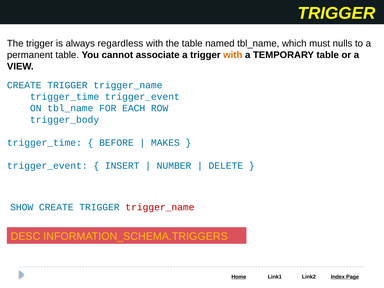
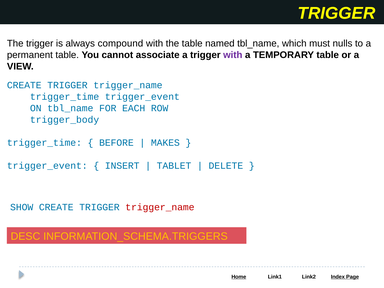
regardless: regardless -> compound (120, 44)
with colour: orange -> purple (233, 55)
NUMBER: NUMBER -> TABLET (174, 166)
